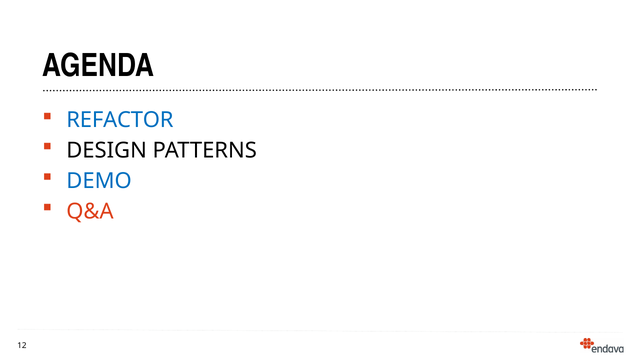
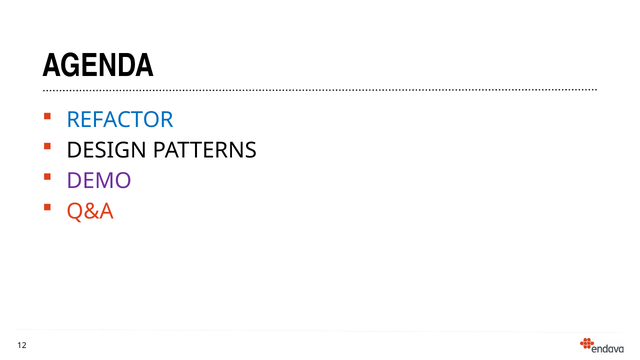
DEMO colour: blue -> purple (99, 181)
